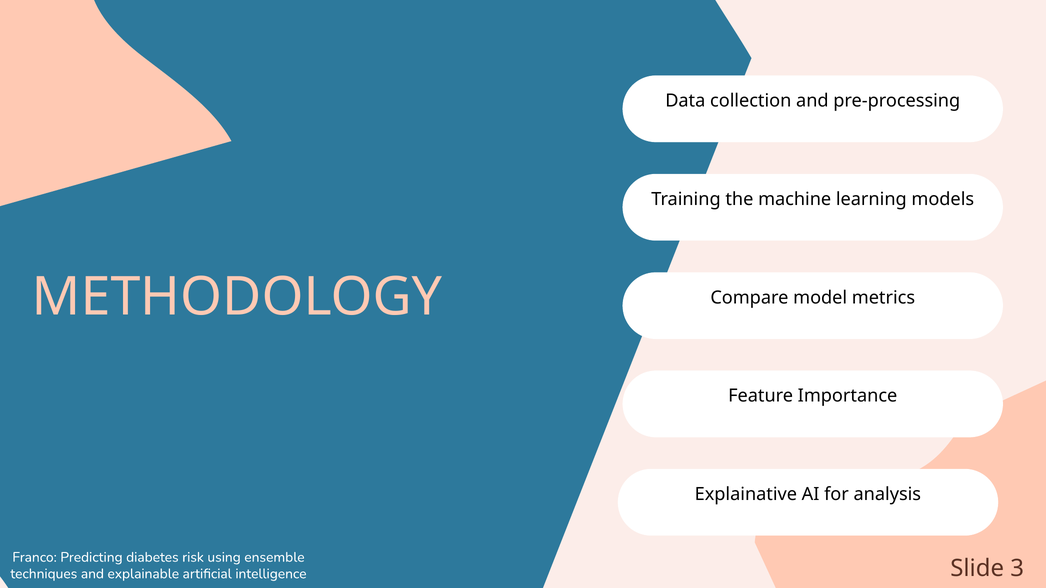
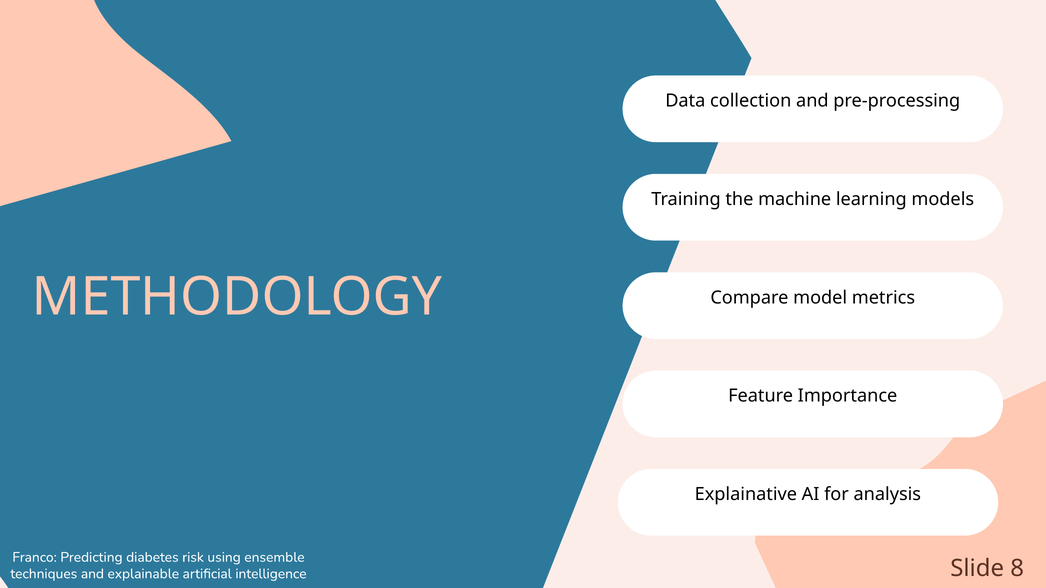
3: 3 -> 8 (1017, 569)
